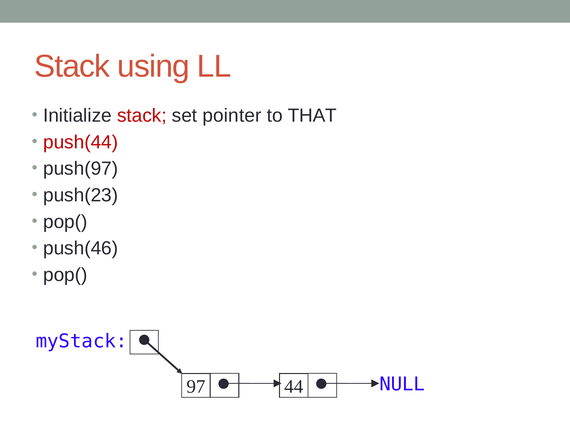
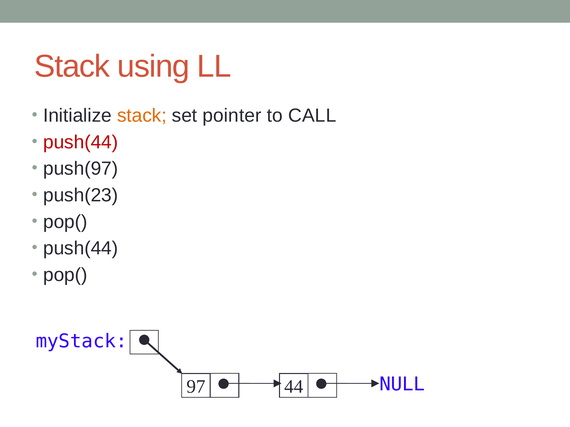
stack colour: red -> orange (142, 116)
THAT: THAT -> CALL (312, 116)
push(46: push(46 -> push(44 (81, 249)
